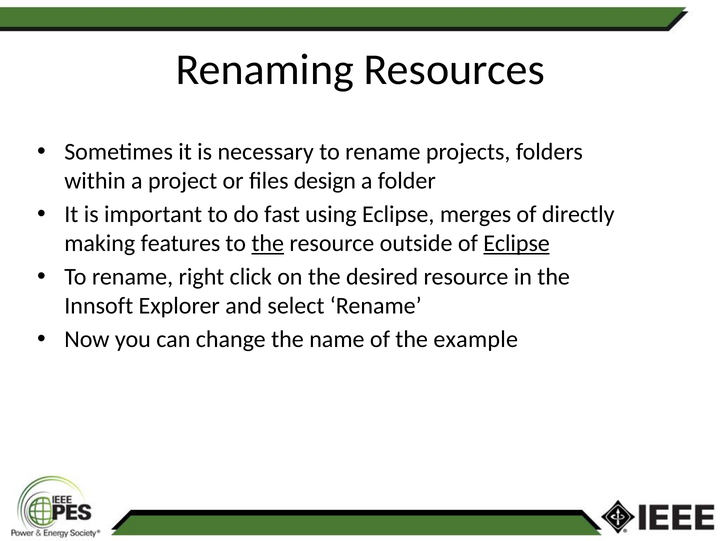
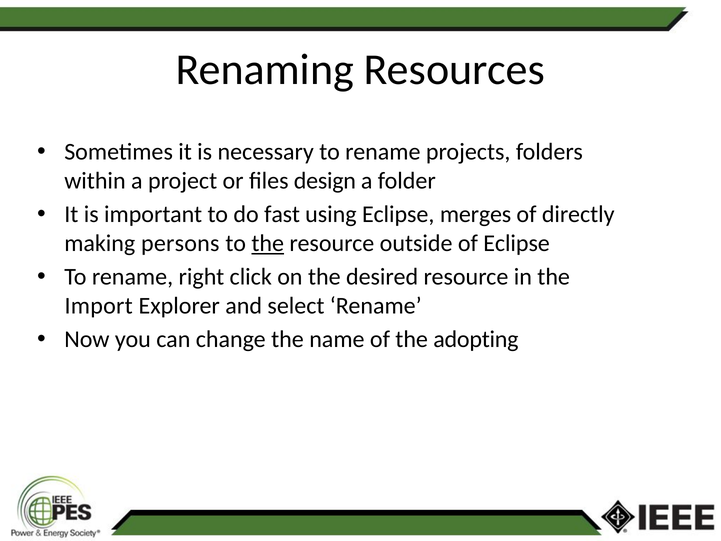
features: features -> persons (180, 243)
Eclipse underline: present -> none (517, 243)
Innsoft: Innsoft -> Import (99, 306)
example: example -> adopting (476, 339)
